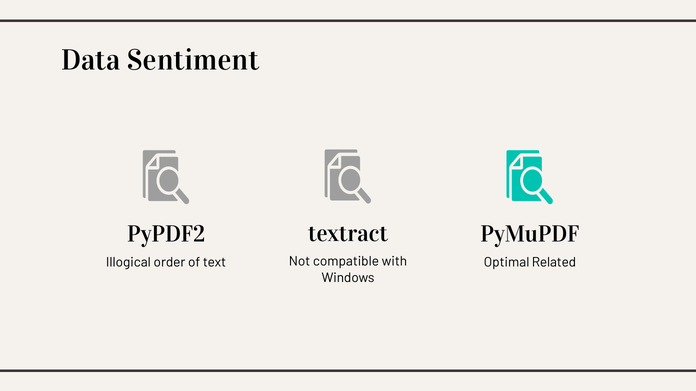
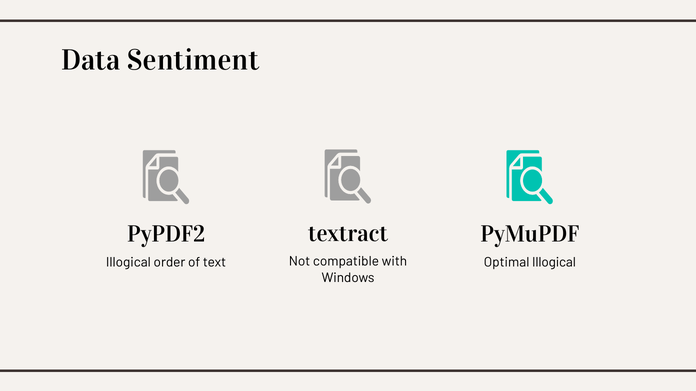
Optimal Related: Related -> Illogical (554, 262)
